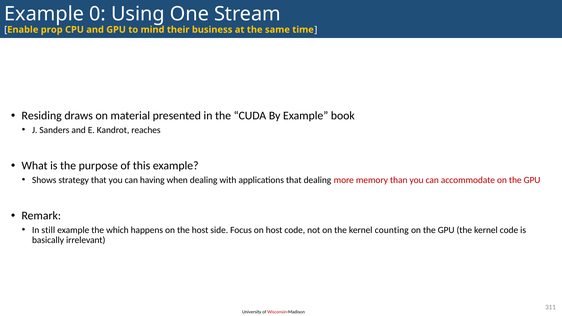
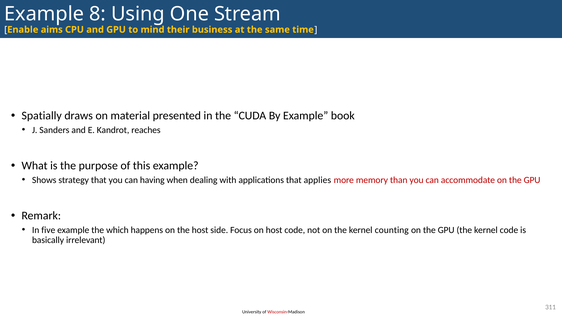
0: 0 -> 8 (98, 14)
prop: prop -> aims (52, 30)
Residing: Residing -> Spatially (42, 116)
that dealing: dealing -> applies (317, 180)
still: still -> five (48, 230)
